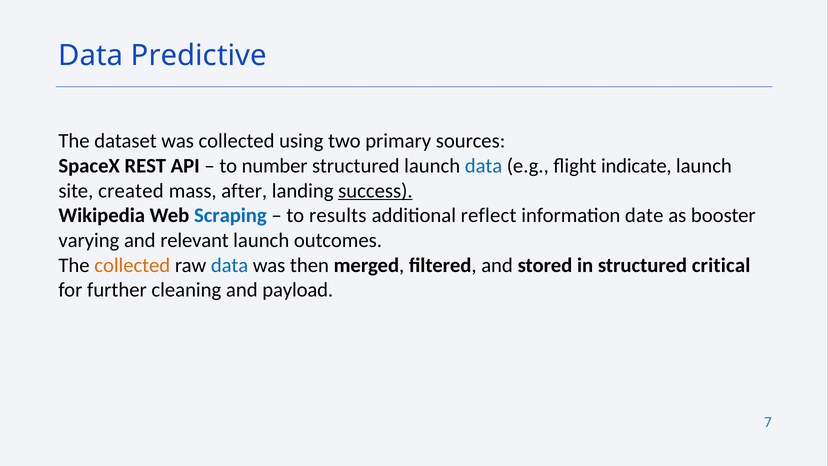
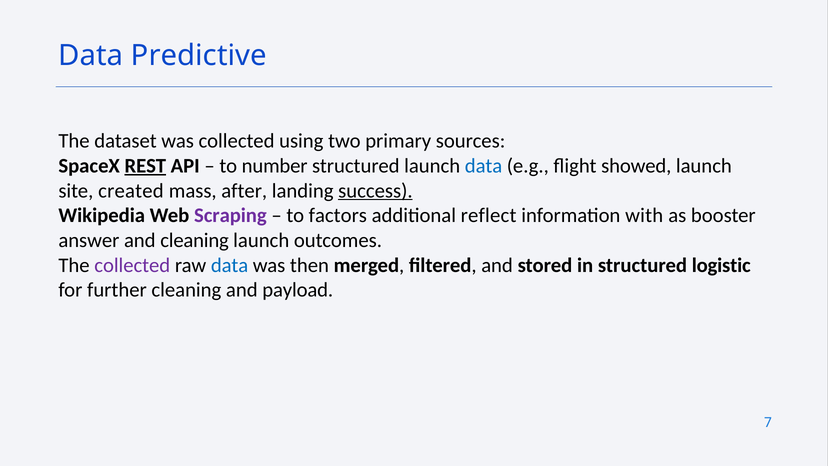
REST underline: none -> present (145, 166)
indicate: indicate -> showed (636, 166)
Scraping colour: blue -> purple (230, 215)
results: results -> factors (338, 215)
date: date -> with (644, 215)
varying: varying -> answer (89, 240)
and relevant: relevant -> cleaning (195, 240)
collected colour: orange -> purple (132, 265)
critical: critical -> logistic (721, 265)
